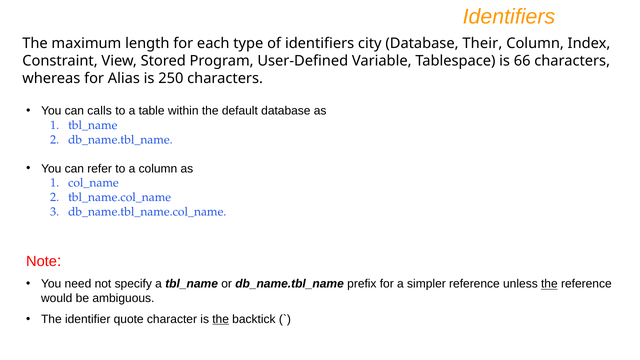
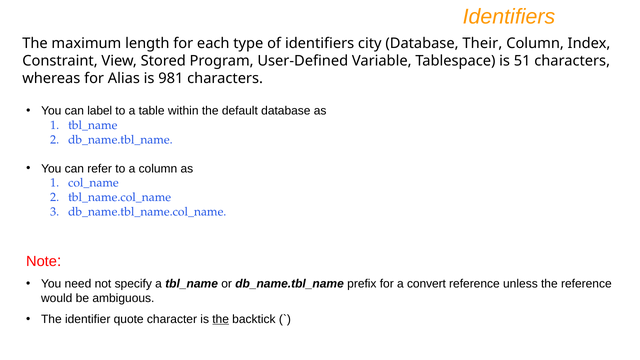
66: 66 -> 51 (522, 61)
250: 250 -> 981 (171, 79)
calls: calls -> label (100, 111)
simpler: simpler -> convert (426, 284)
the underline: present -> none (549, 284)
